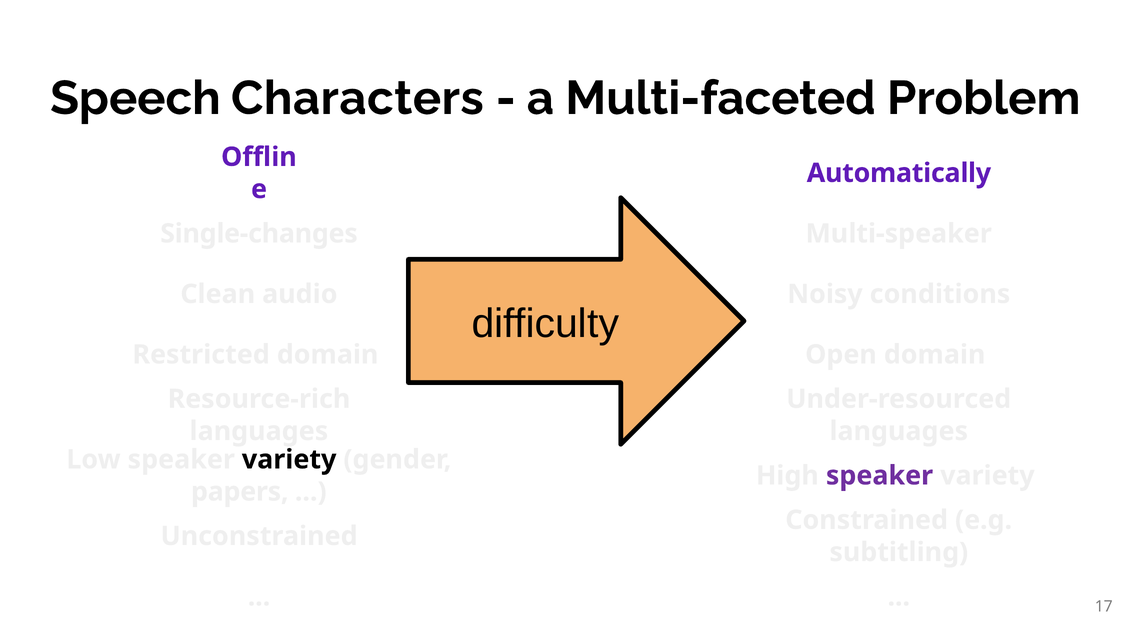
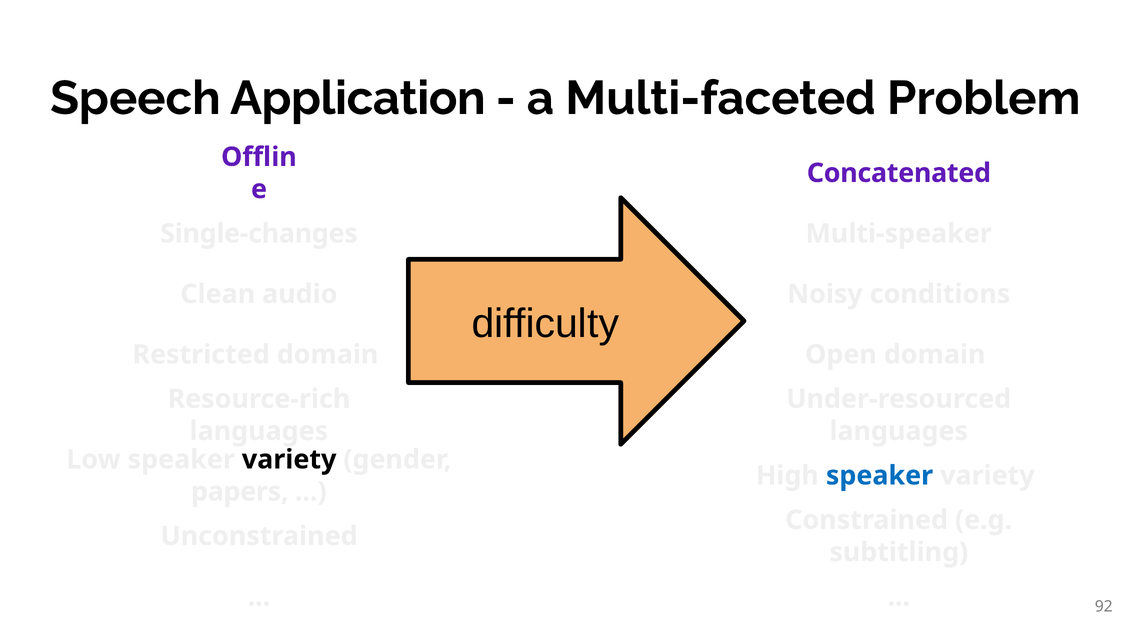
Characters: Characters -> Application (358, 98)
Automatically: Automatically -> Concatenated (899, 173)
speaker colour: purple -> blue (880, 476)
17: 17 -> 92 (1104, 607)
